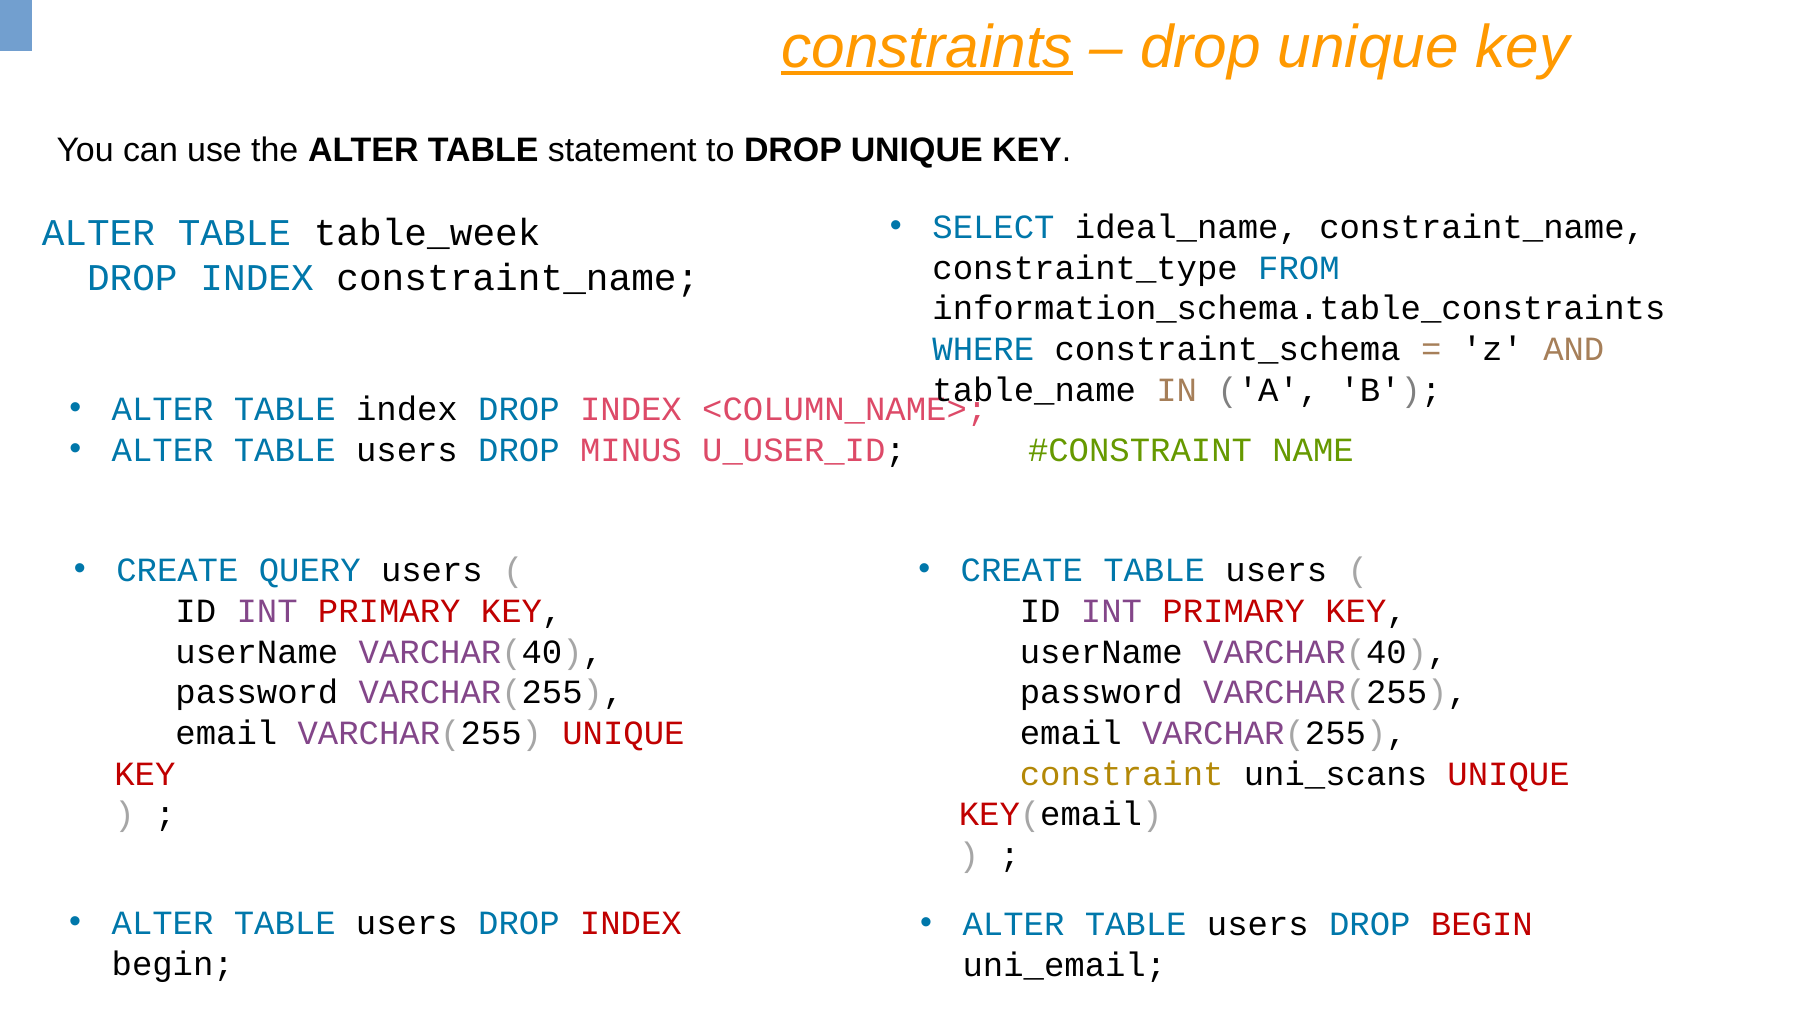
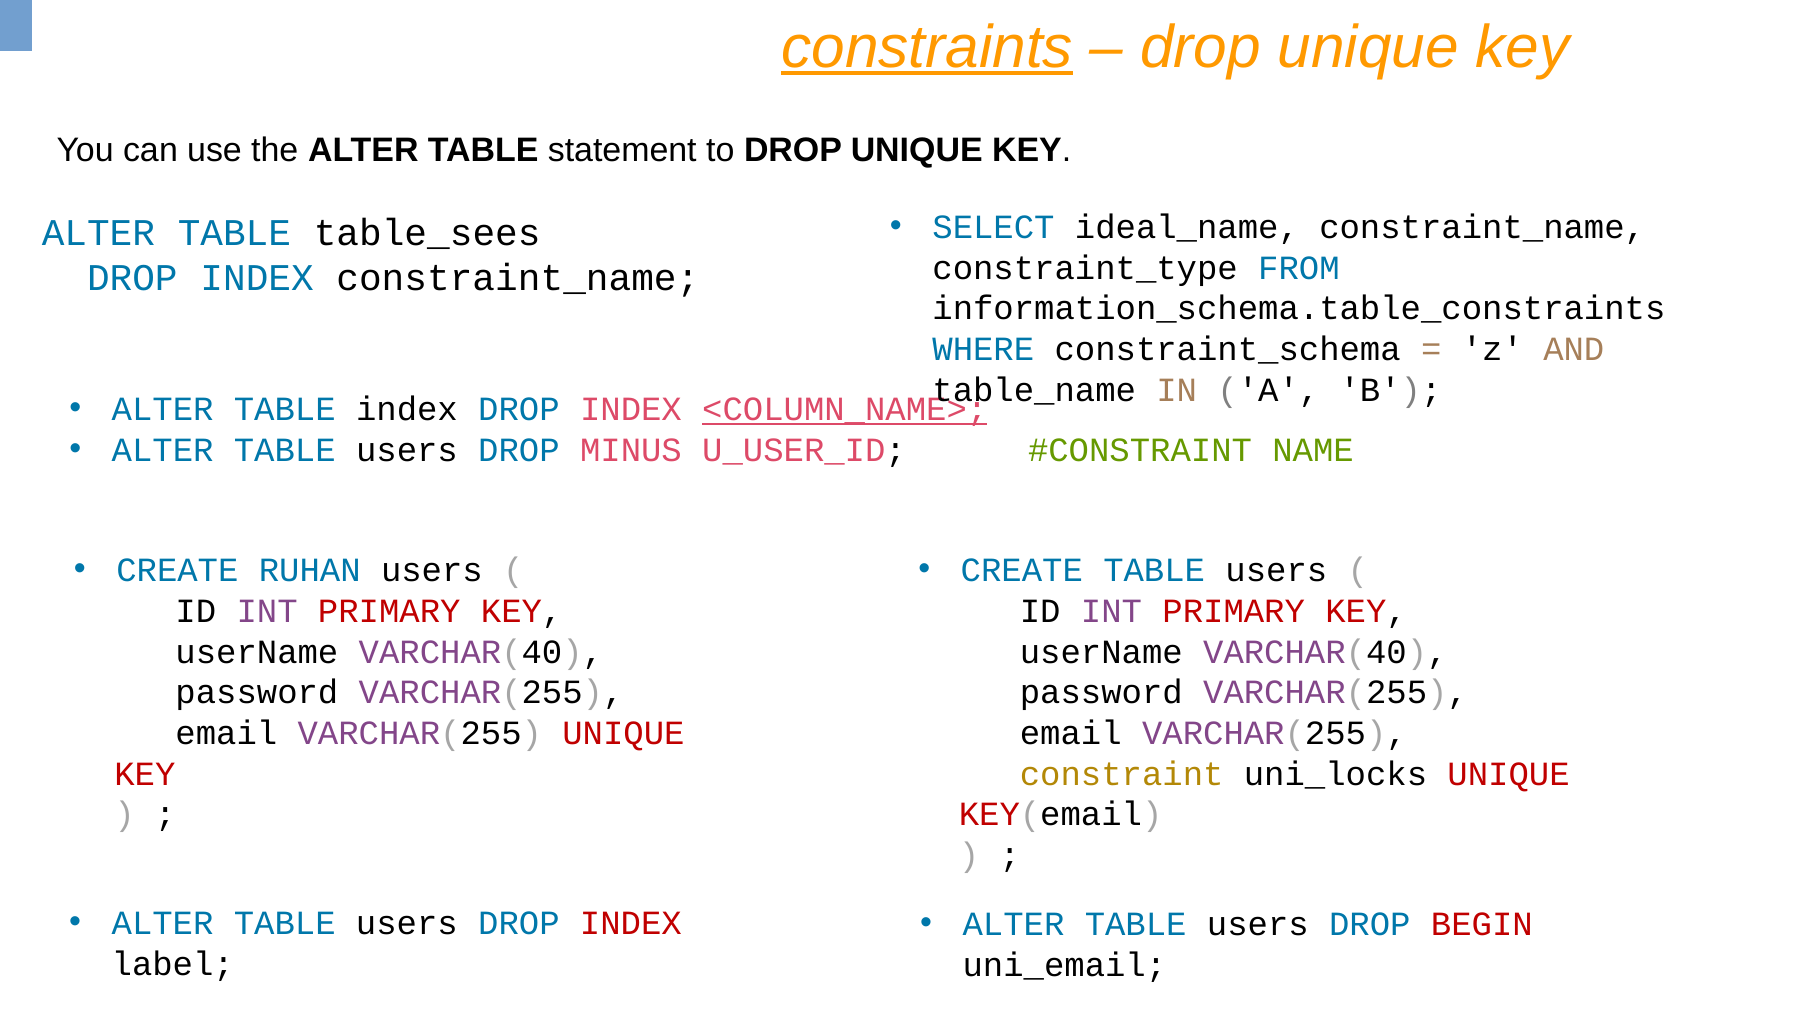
table_week: table_week -> table_sees (427, 233)
<COLUMN_NAME> underline: none -> present (845, 409)
QUERY: QUERY -> RUHAN (310, 570)
uni_scans: uni_scans -> uni_locks (1335, 774)
begin: begin -> label (173, 964)
